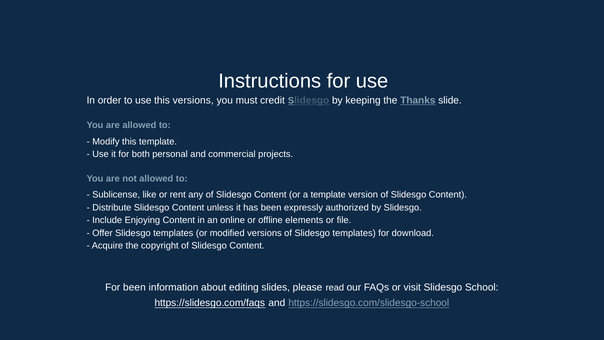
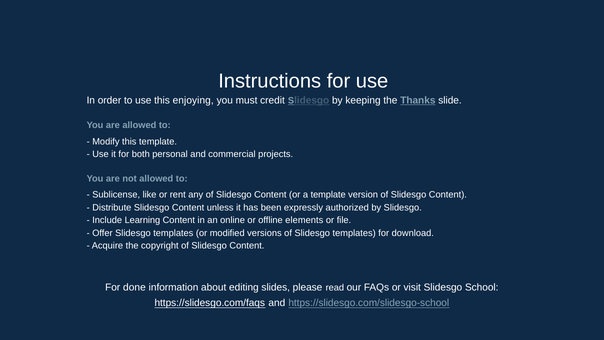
this versions: versions -> enjoying (193, 100)
Enjoying: Enjoying -> Learning (142, 220)
For been: been -> done (134, 287)
